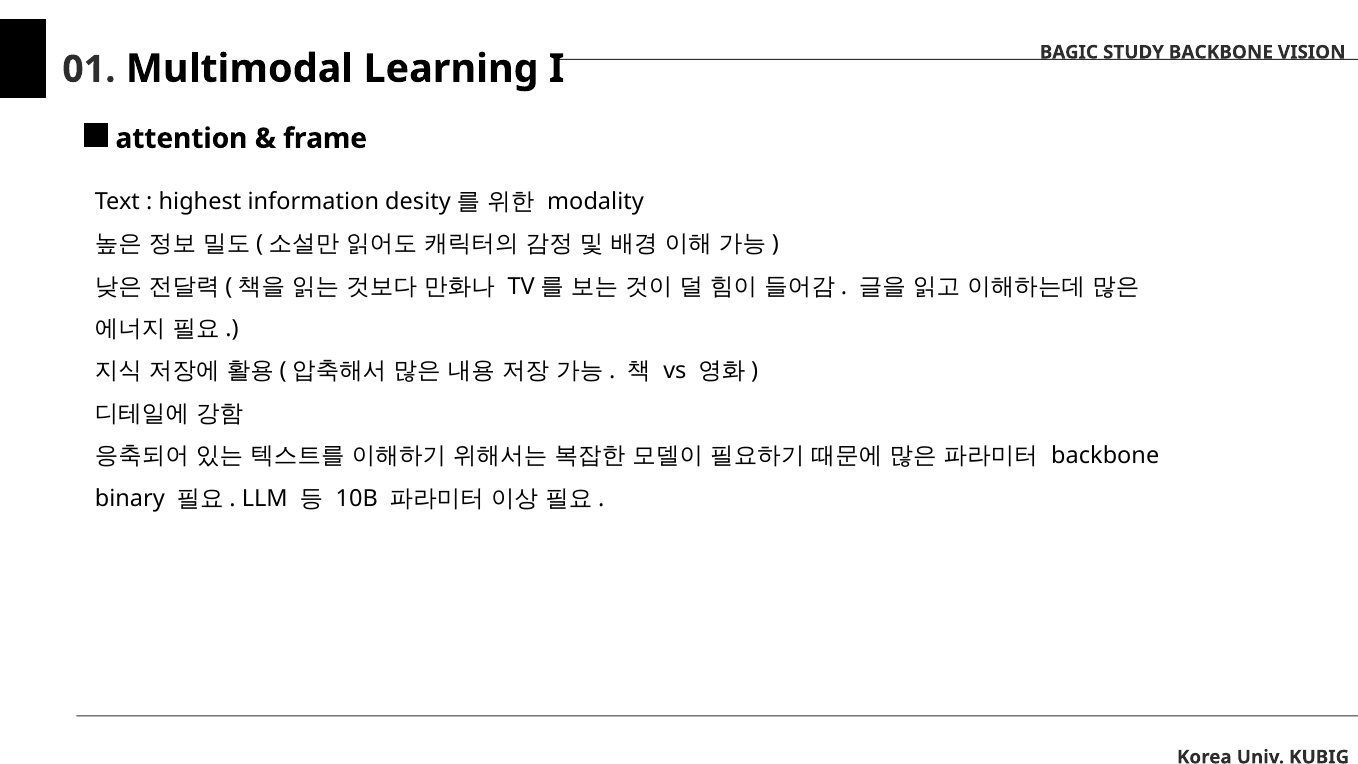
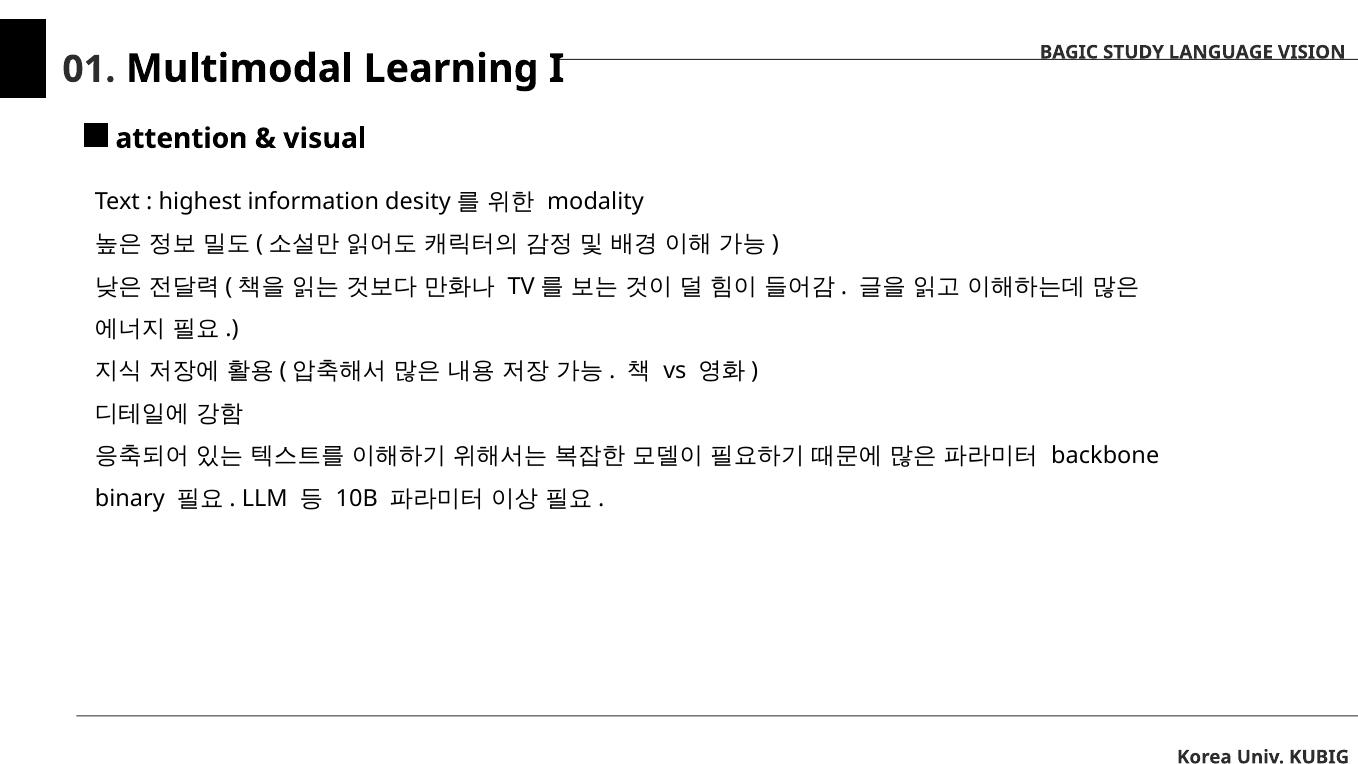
STUDY BACKBONE: BACKBONE -> LANGUAGE (1221, 52)
frame: frame -> visual (325, 138)
